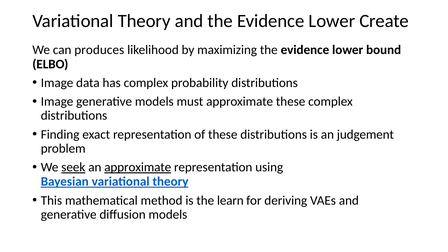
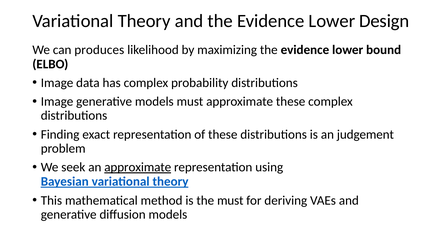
Create: Create -> Design (384, 21)
seek underline: present -> none (73, 167)
the learn: learn -> must (230, 200)
